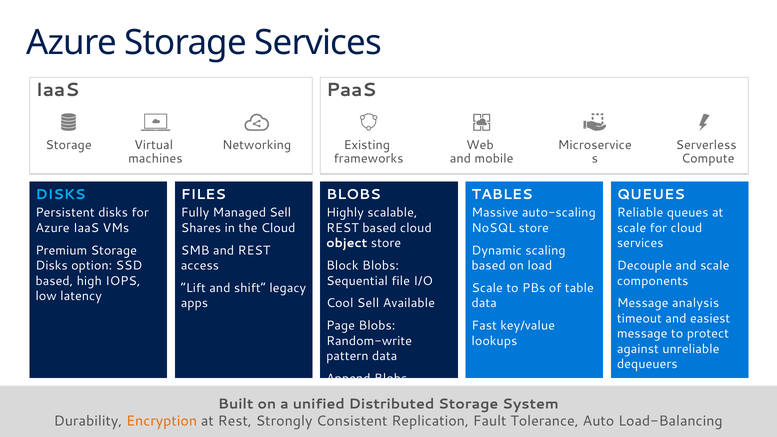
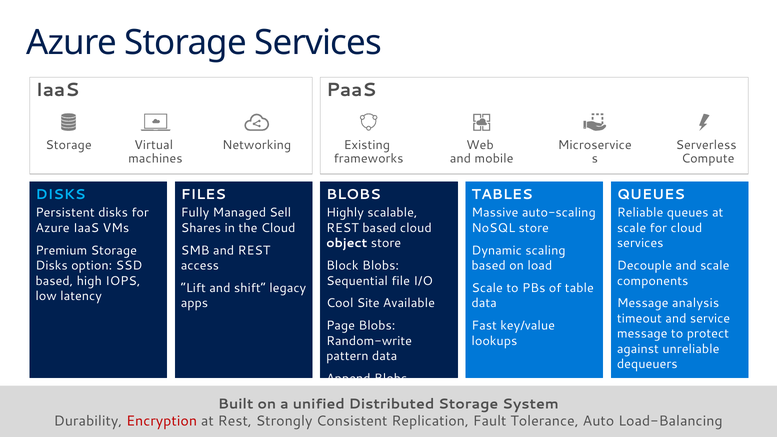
Cool Sell: Sell -> Site (368, 303)
easiest: easiest -> service (710, 318)
Encryption colour: orange -> red (162, 421)
